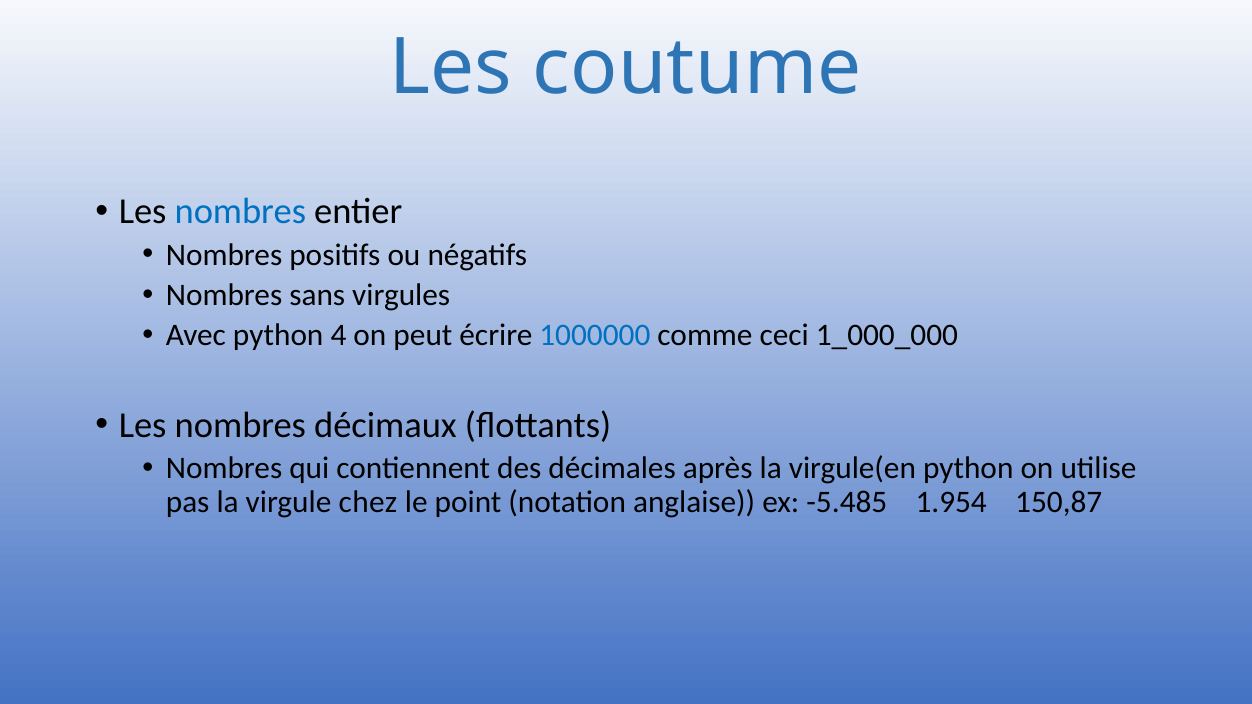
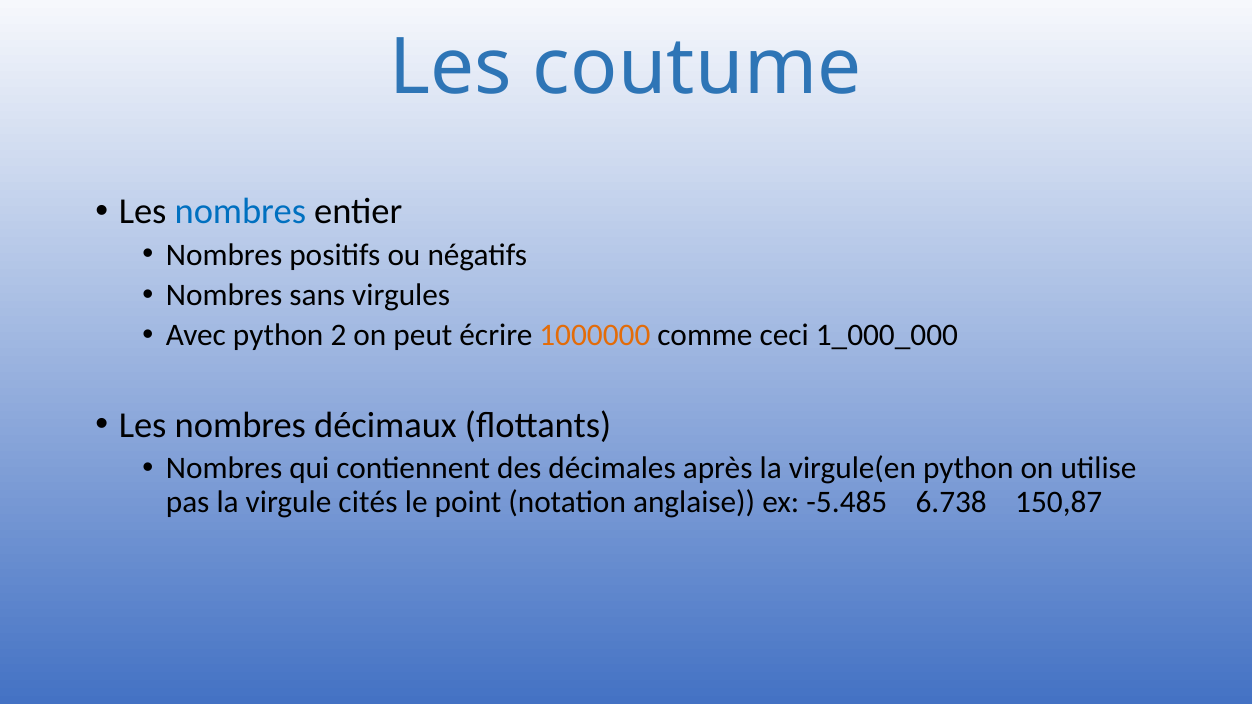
4: 4 -> 2 (338, 335)
1000000 colour: blue -> orange (595, 335)
chez: chez -> cités (368, 502)
1.954: 1.954 -> 6.738 (951, 502)
